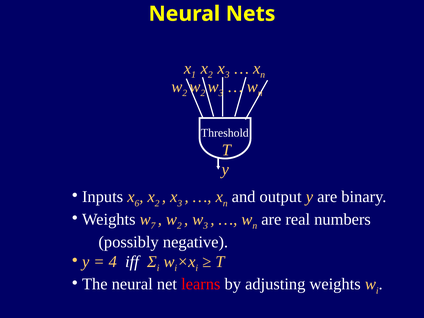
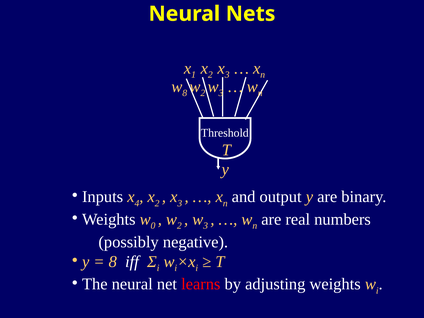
2: 2 -> 8 (185, 93)
6: 6 -> 4 (137, 203)
7: 7 -> 0 (153, 226)
4: 4 -> 8 (113, 262)
